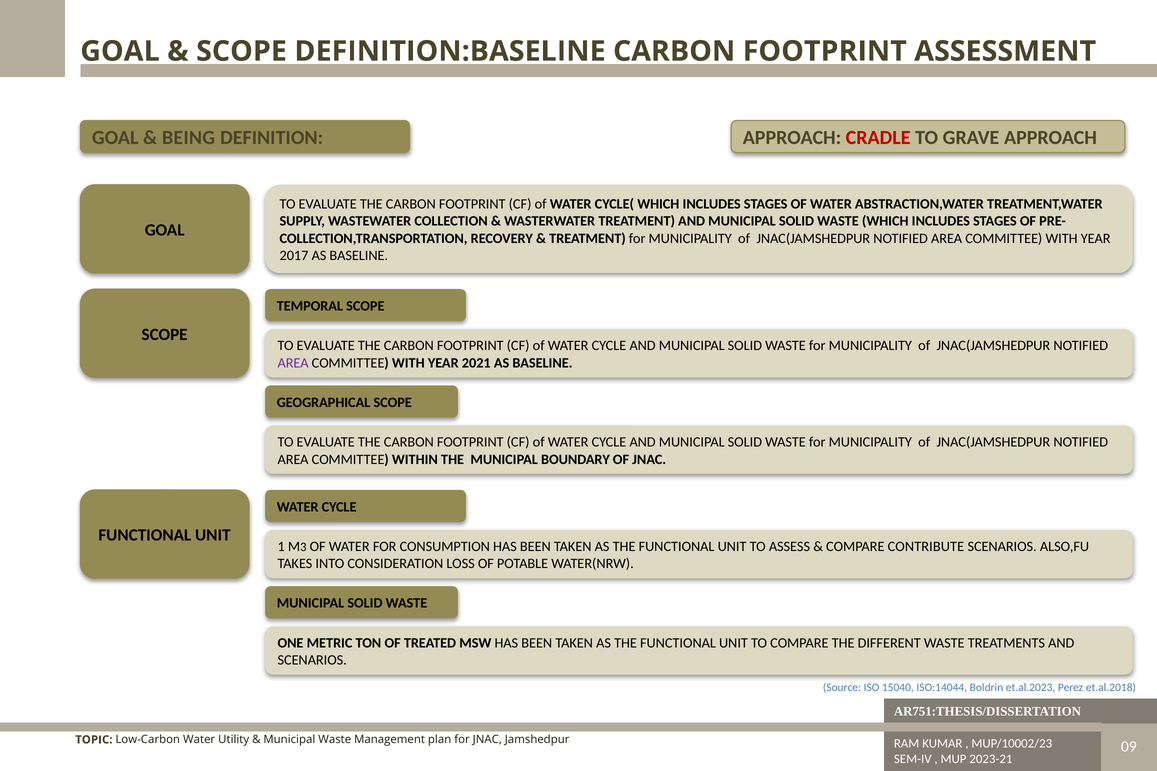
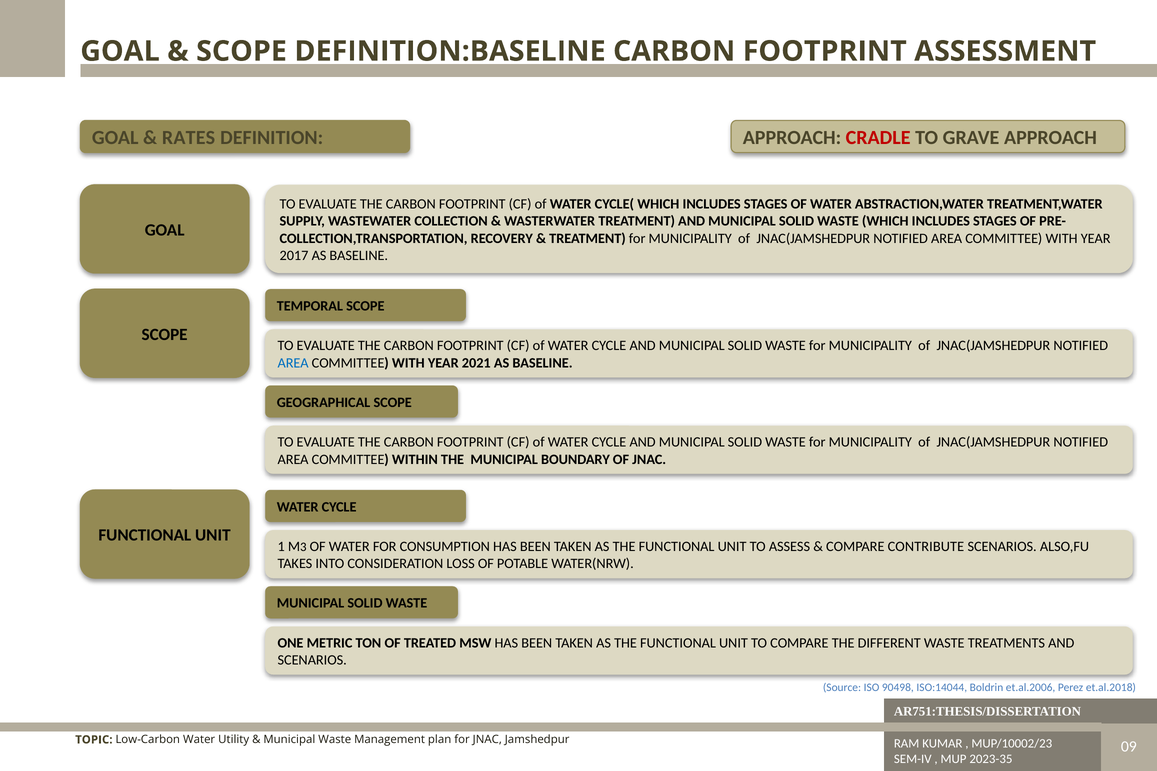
BEING: BEING -> RATES (189, 138)
AREA colour: purple -> blue (293, 363)
15040: 15040 -> 90498 (898, 688)
et.al.2023: et.al.2023 -> et.al.2006 (1031, 688)
2023-21: 2023-21 -> 2023-35 (991, 759)
